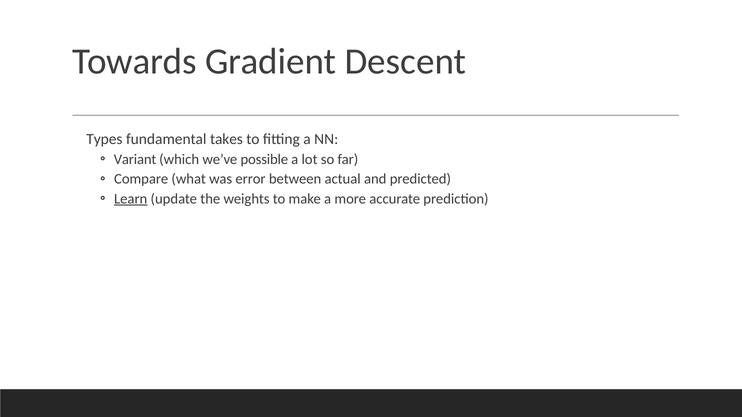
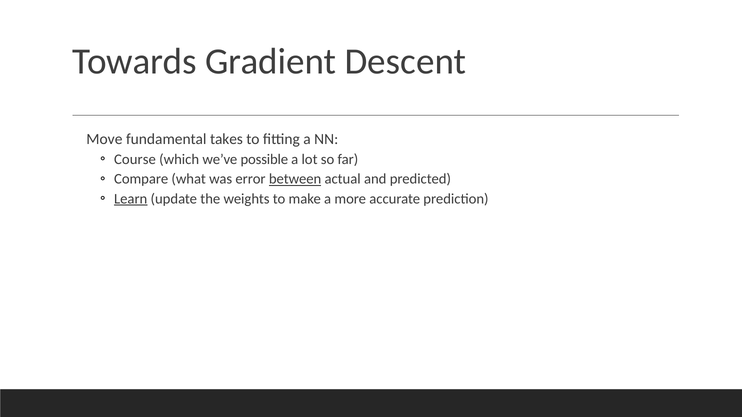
Types: Types -> Move (104, 139)
Variant: Variant -> Course (135, 159)
between underline: none -> present (295, 179)
